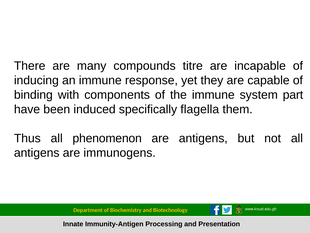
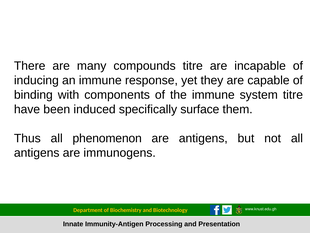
system part: part -> titre (293, 95)
flagella: flagella -> surface (200, 109)
